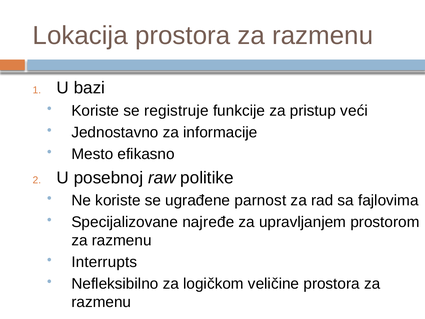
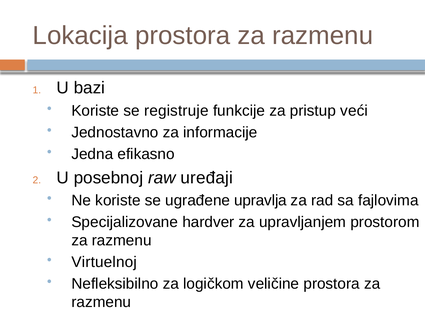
Mesto: Mesto -> Jedna (92, 154)
politike: politike -> uređaji (207, 178)
parnost: parnost -> upravlja (260, 200)
najređe: najređe -> hardver (208, 222)
Interrupts: Interrupts -> Virtuelnoj (104, 262)
